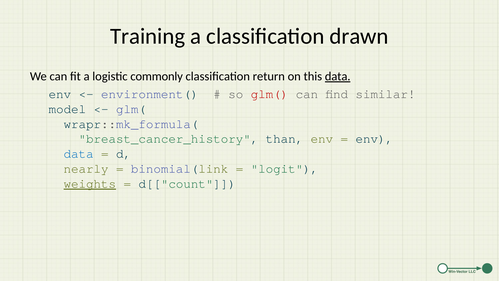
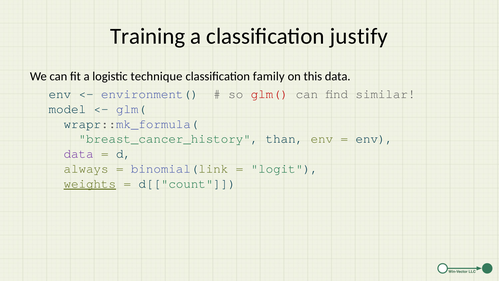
drawn: drawn -> justify (359, 36)
commonly: commonly -> technique (156, 76)
return: return -> family (269, 76)
data underline: present -> none (338, 76)
data colour: blue -> purple (79, 154)
nearly: nearly -> always (86, 169)
